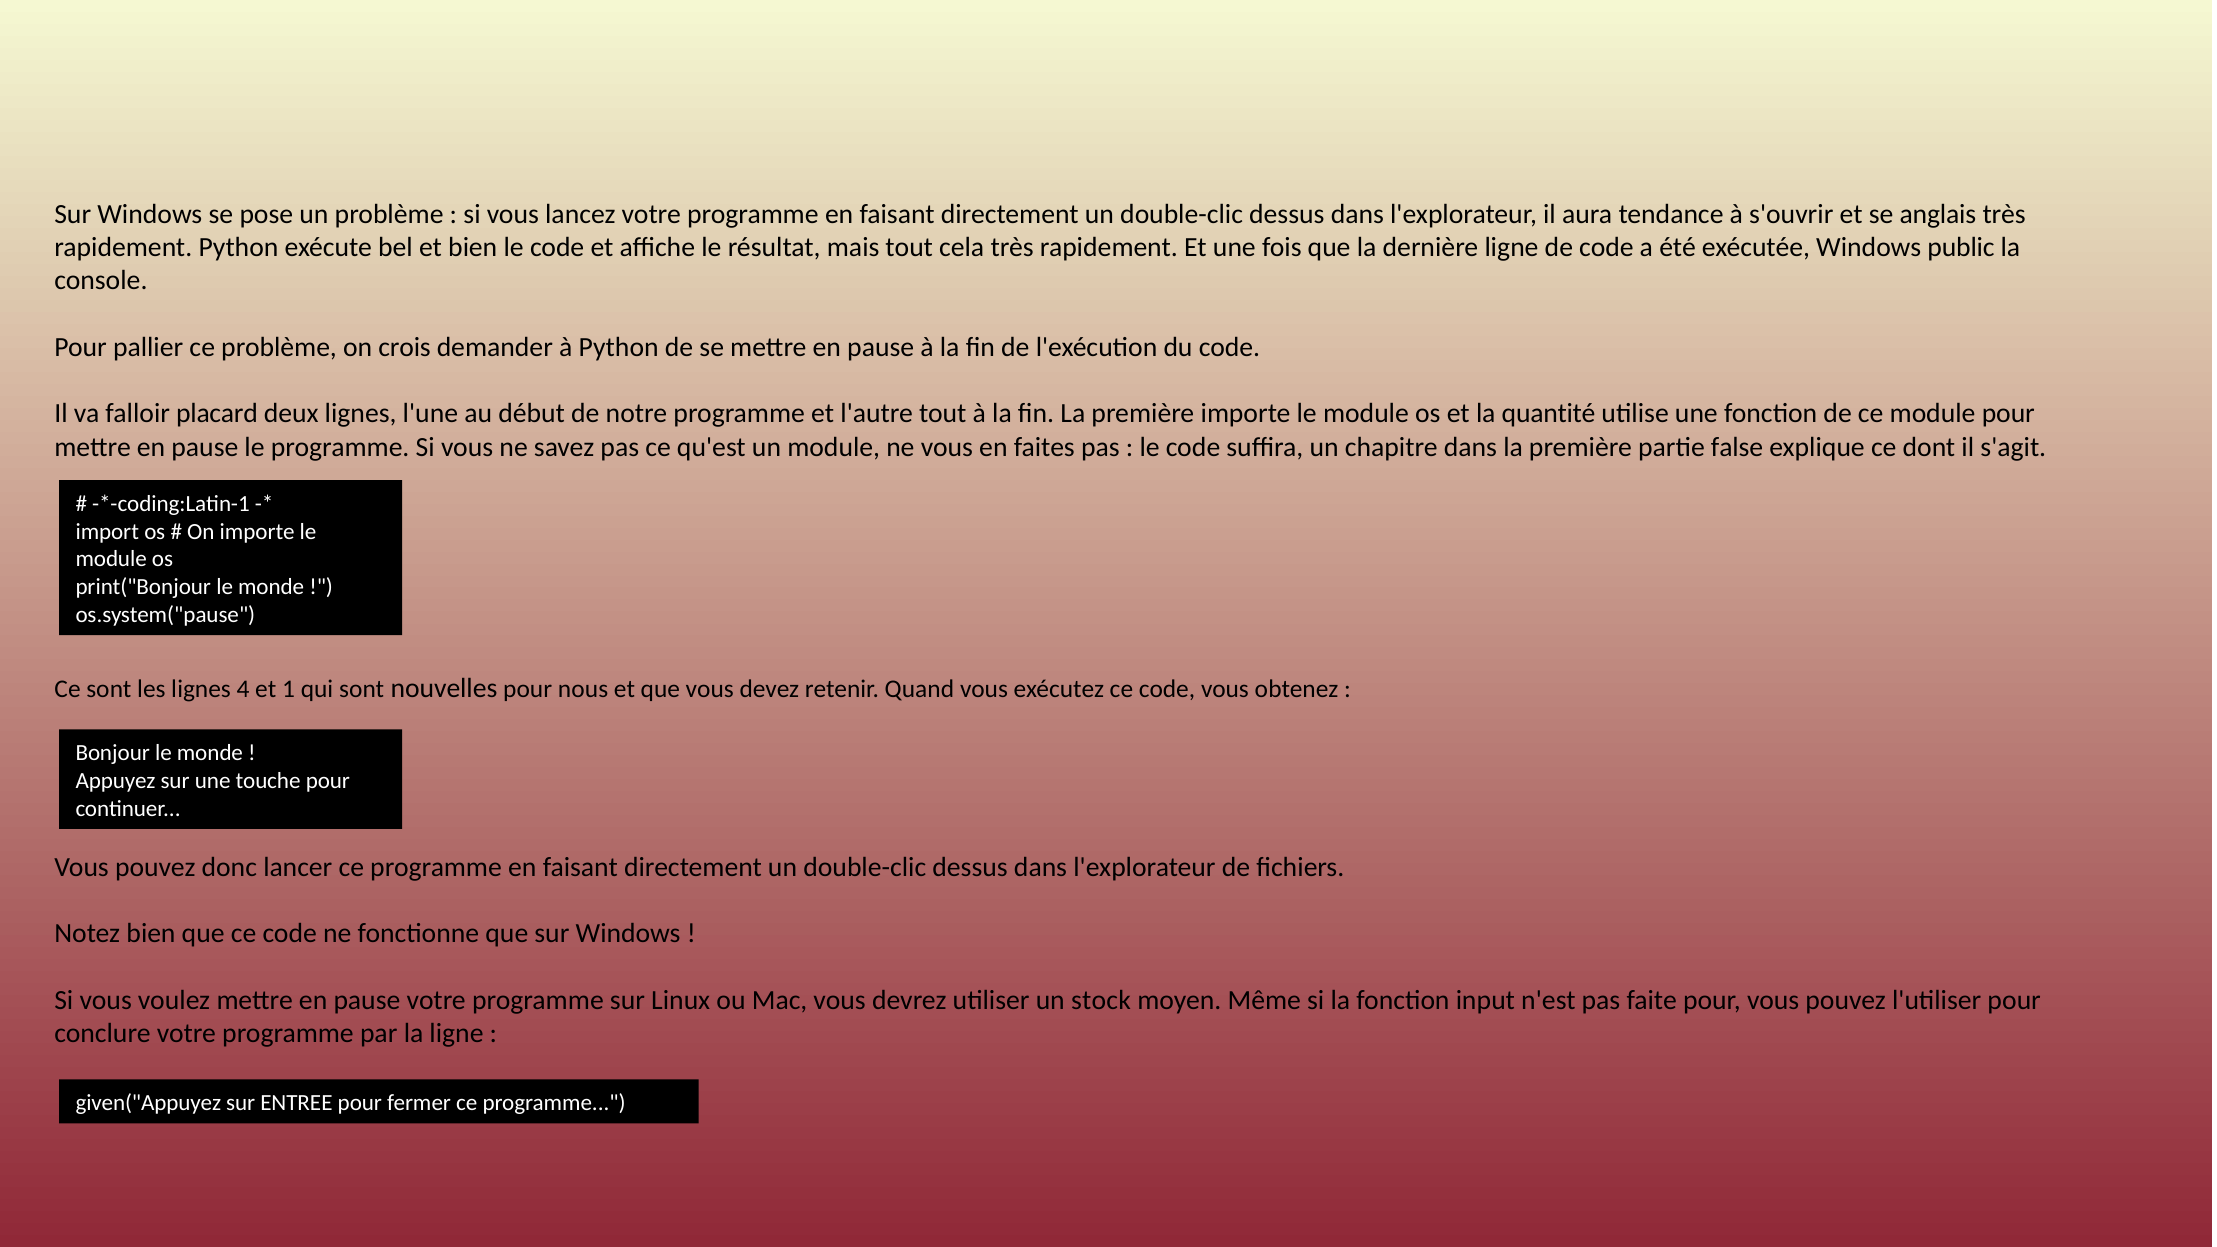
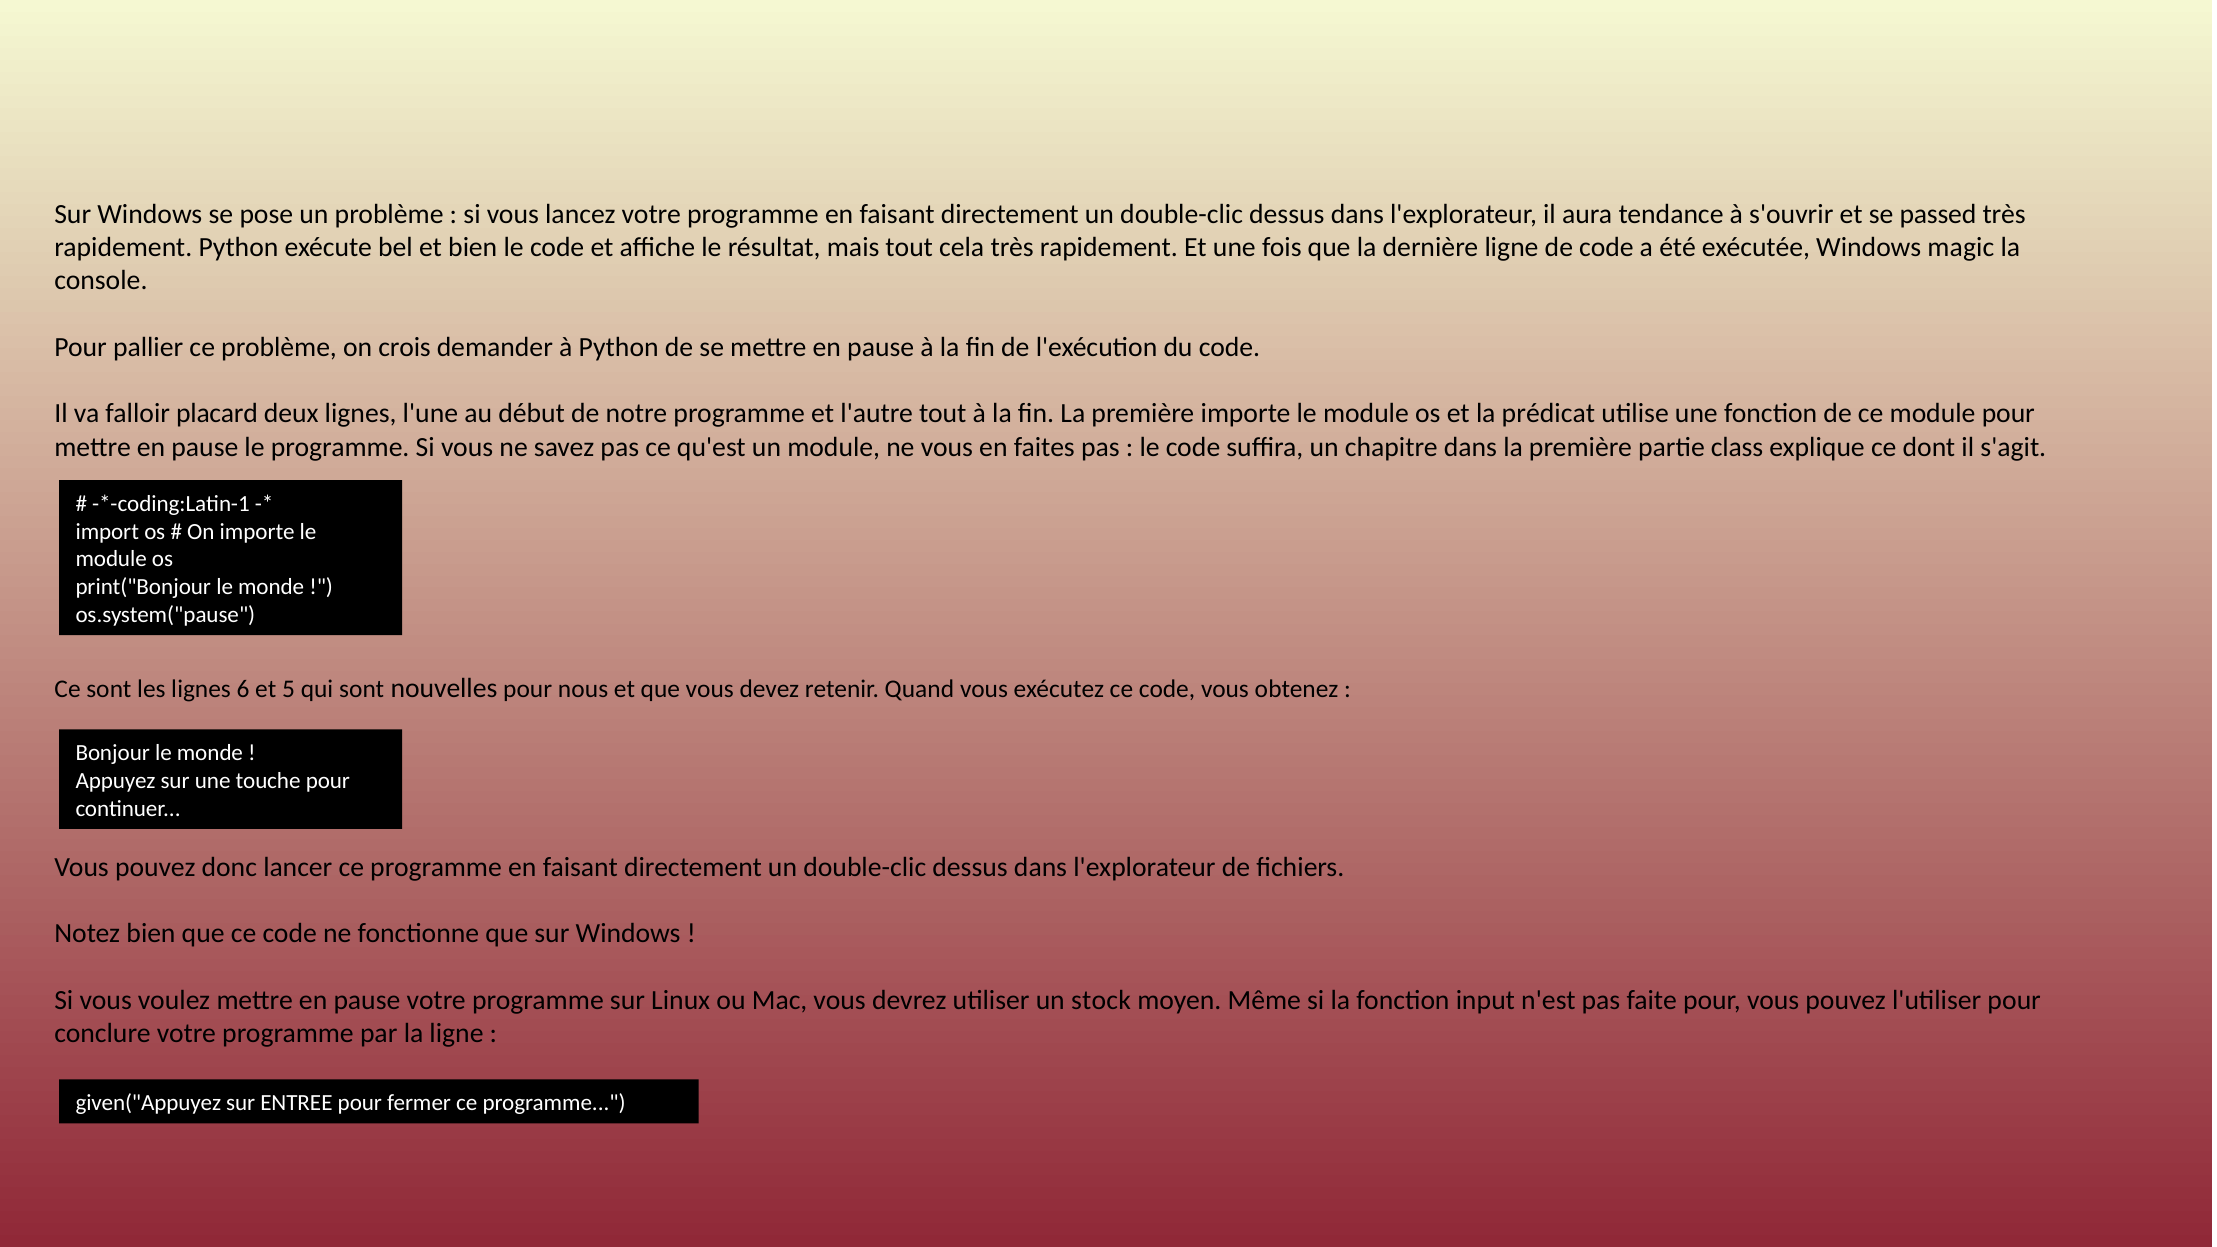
anglais: anglais -> passed (1938, 214)
public: public -> magic (1961, 247)
quantité: quantité -> prédicat (1548, 414)
false: false -> class (1737, 447)
4: 4 -> 6 (243, 689)
1: 1 -> 5 (289, 689)
